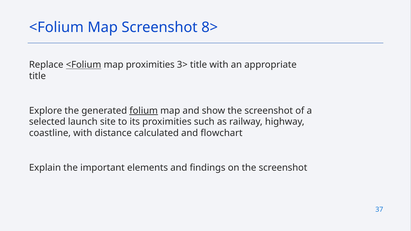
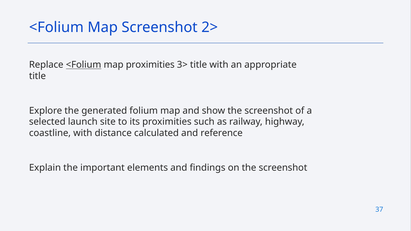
8>: 8> -> 2> (210, 27)
folium underline: present -> none (144, 111)
flowchart: flowchart -> reference (222, 133)
